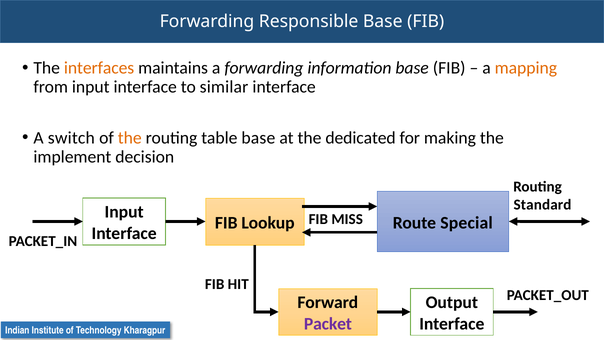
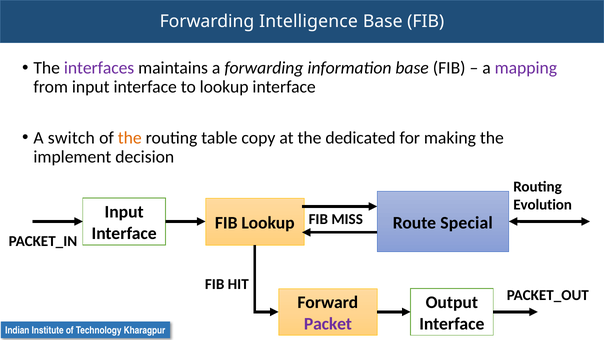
Responsible: Responsible -> Intelligence (309, 21)
interfaces colour: orange -> purple (99, 68)
mapping colour: orange -> purple (526, 68)
to similar: similar -> lookup (224, 87)
table base: base -> copy (258, 138)
Standard: Standard -> Evolution (543, 205)
